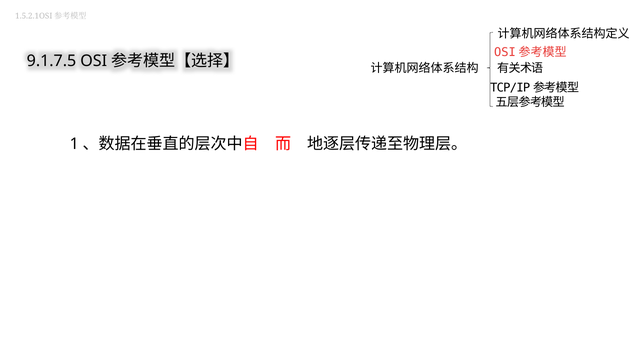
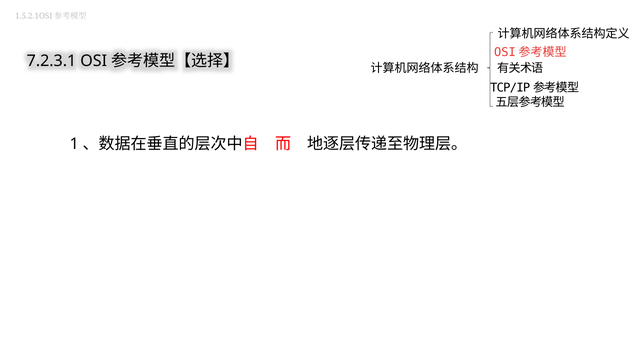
9.1.7.5: 9.1.7.5 -> 7.2.3.1 (51, 61)
